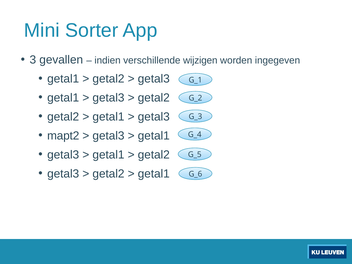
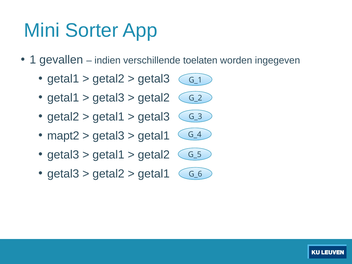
3: 3 -> 1 (33, 60)
wijzigen: wijzigen -> toelaten (200, 60)
